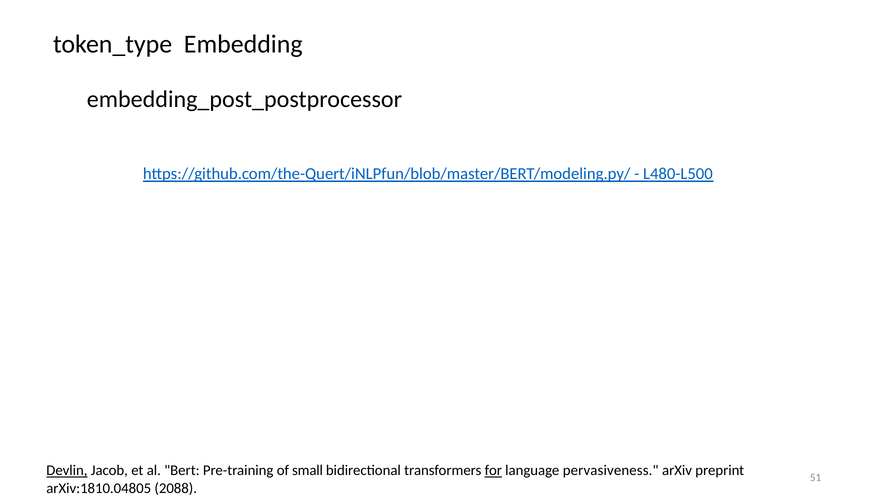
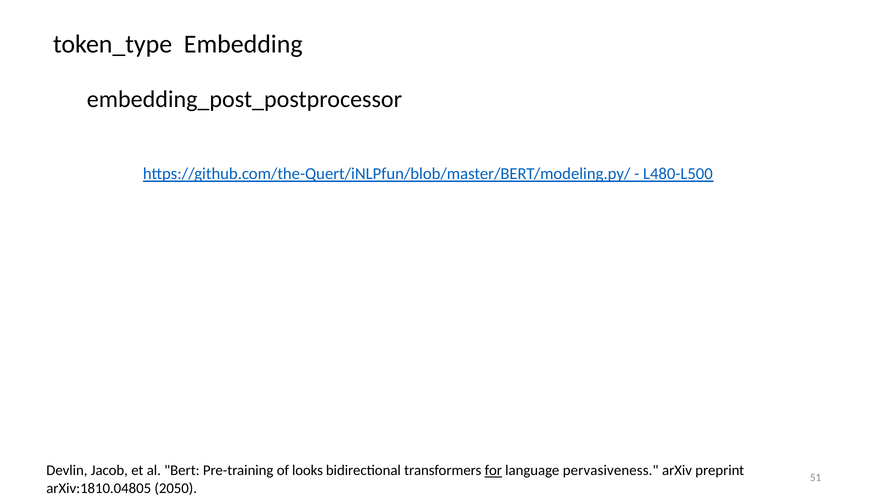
Devlin underline: present -> none (67, 471)
small: small -> looks (308, 471)
2088: 2088 -> 2050 (176, 488)
